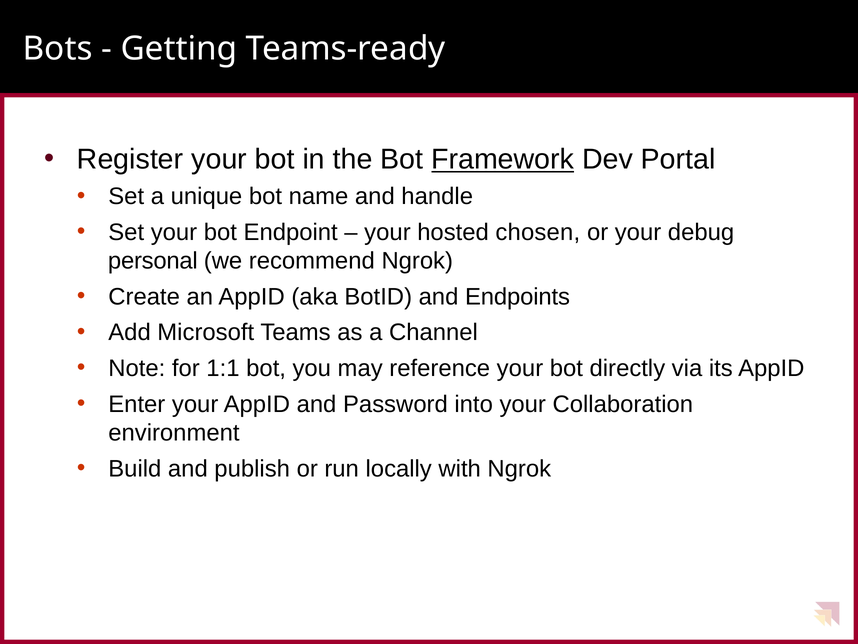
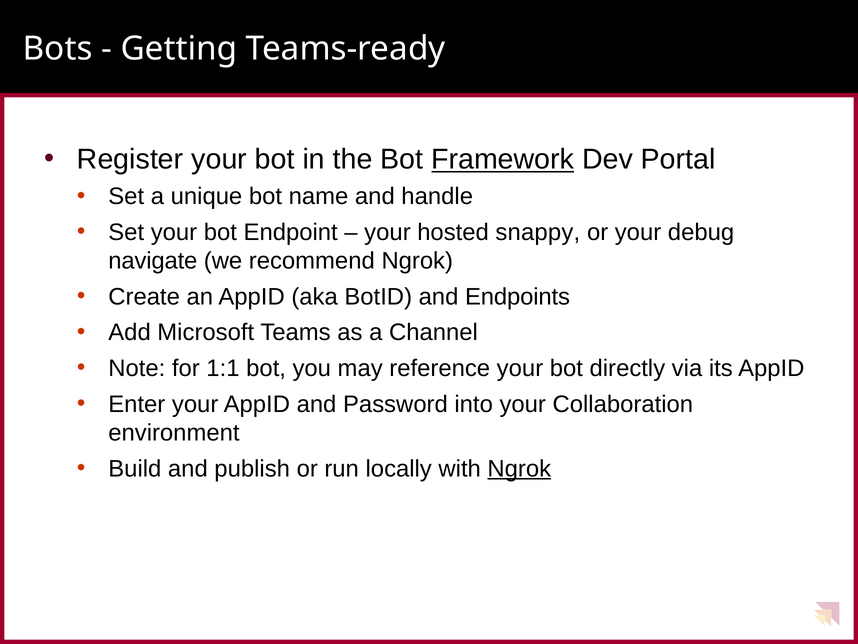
chosen: chosen -> snappy (538, 232)
personal: personal -> navigate (153, 261)
Ngrok underline: none -> present (519, 468)
